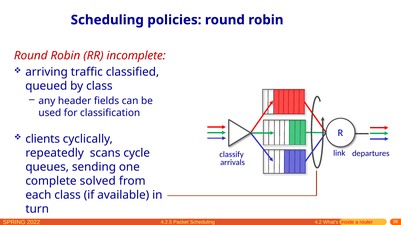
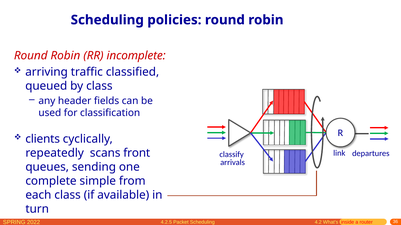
cycle: cycle -> front (137, 153)
solved: solved -> simple (98, 181)
